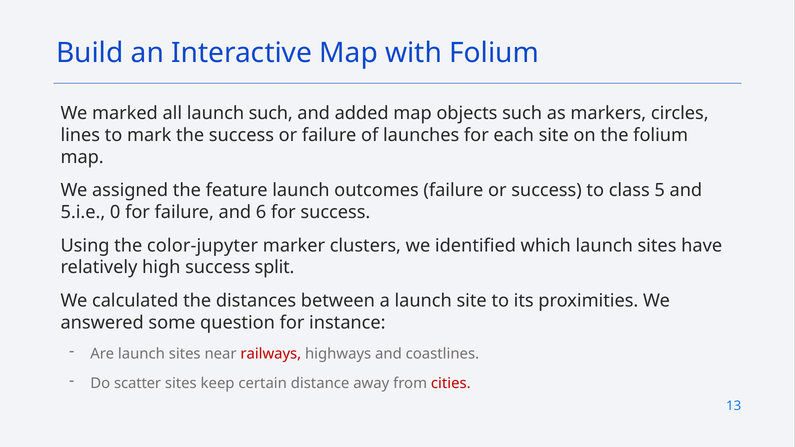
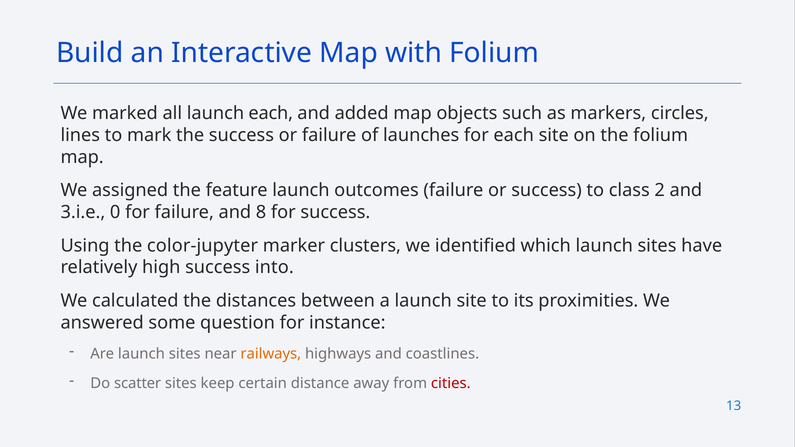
launch such: such -> each (271, 113)
5: 5 -> 2 (660, 190)
5.i.e: 5.i.e -> 3.i.e (83, 212)
6: 6 -> 8 (261, 212)
split: split -> into (274, 268)
railways colour: red -> orange (271, 354)
